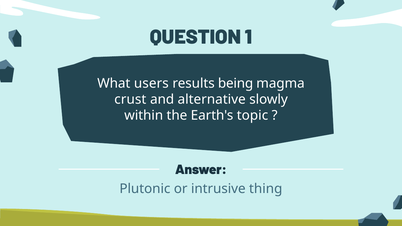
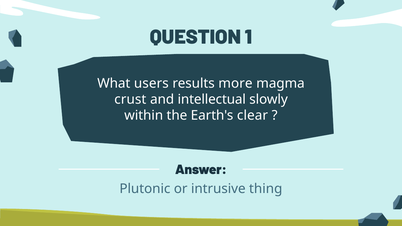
being: being -> more (235, 83)
alternative: alternative -> intellectual (212, 100)
topic: topic -> clear (252, 116)
